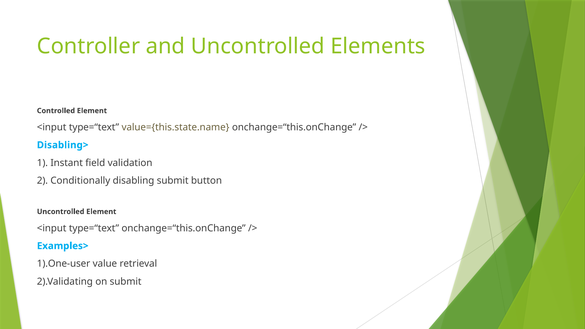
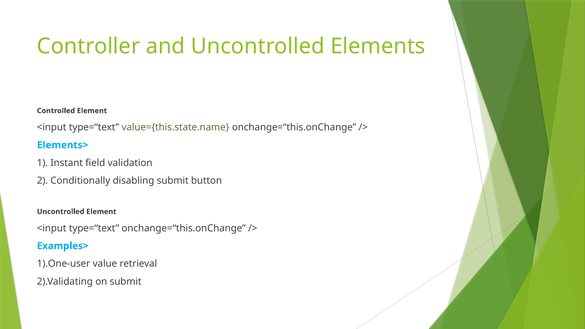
Disabling>: Disabling> -> Elements> (63, 145)
